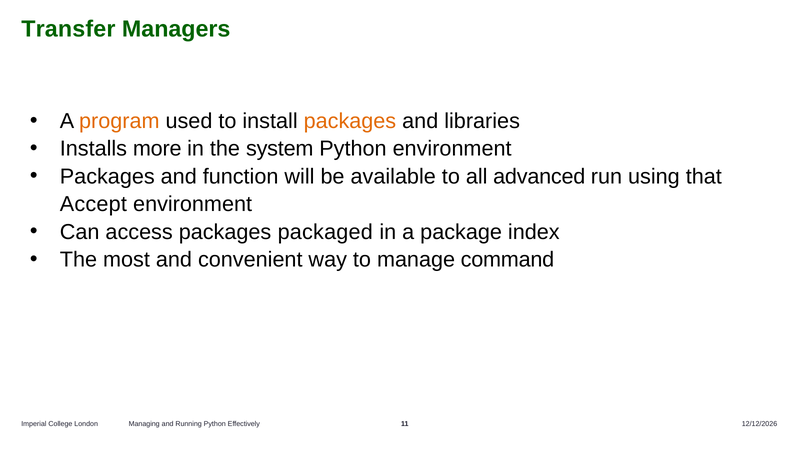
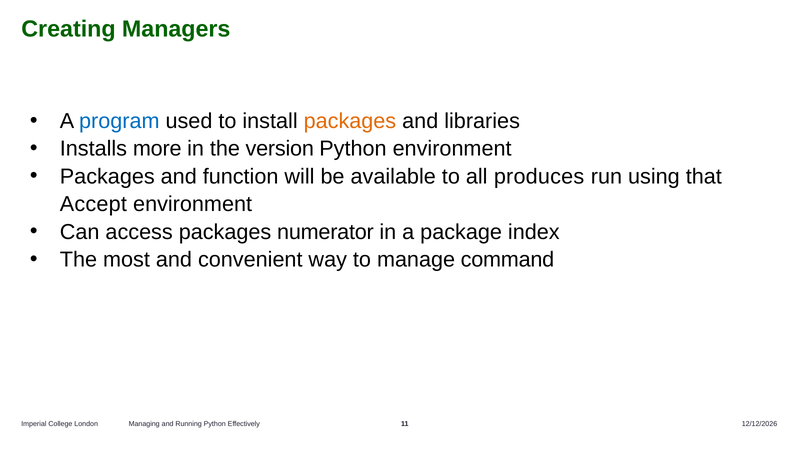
Transfer: Transfer -> Creating (68, 29)
program colour: orange -> blue (119, 121)
system: system -> version (280, 149)
advanced: advanced -> produces (539, 176)
packaged: packaged -> numerator (325, 232)
